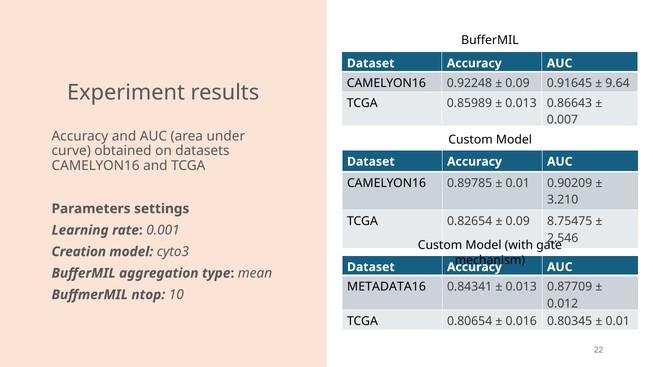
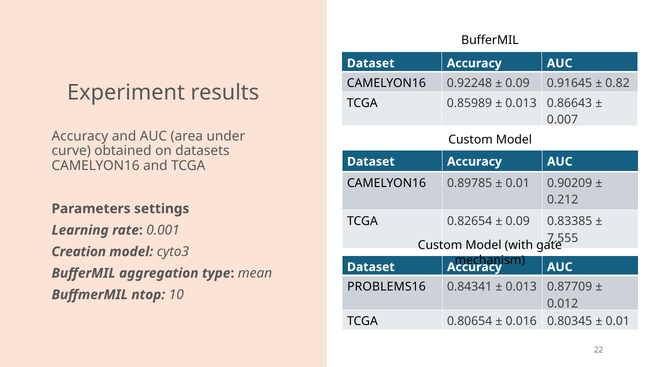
9.64: 9.64 -> 0.82 (617, 83)
3.210: 3.210 -> 0.212 (563, 200)
8.75475: 8.75475 -> 0.83385 (570, 222)
2.546: 2.546 -> 7.555 (563, 238)
METADATA16: METADATA16 -> PROBLEMS16 (387, 287)
